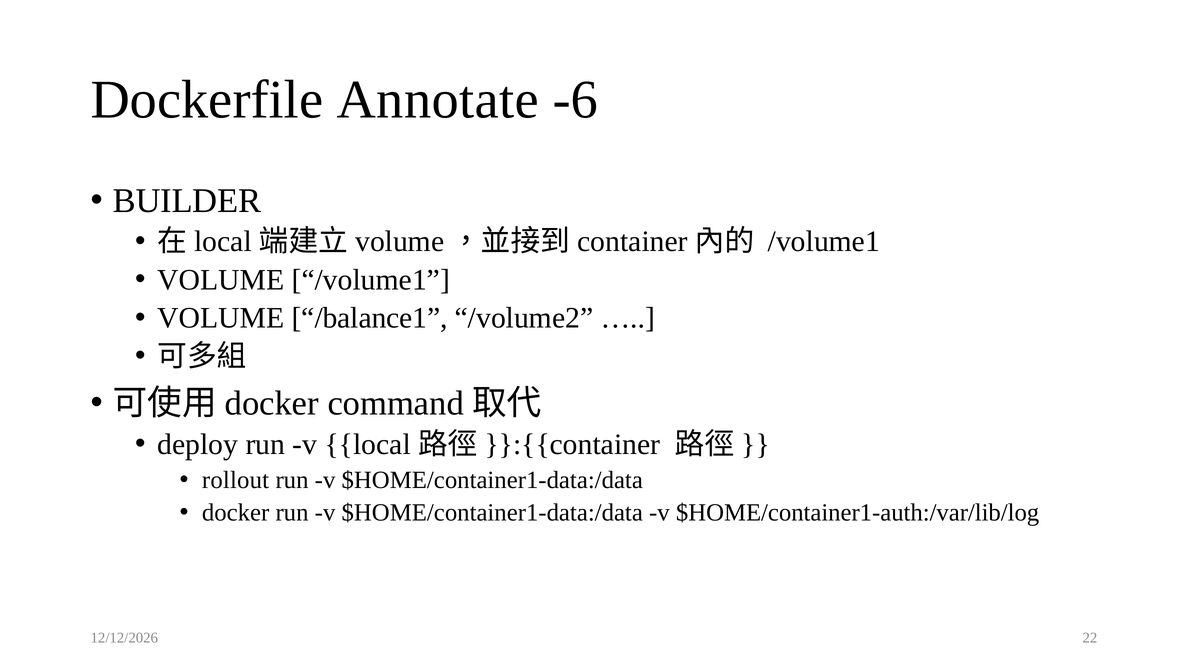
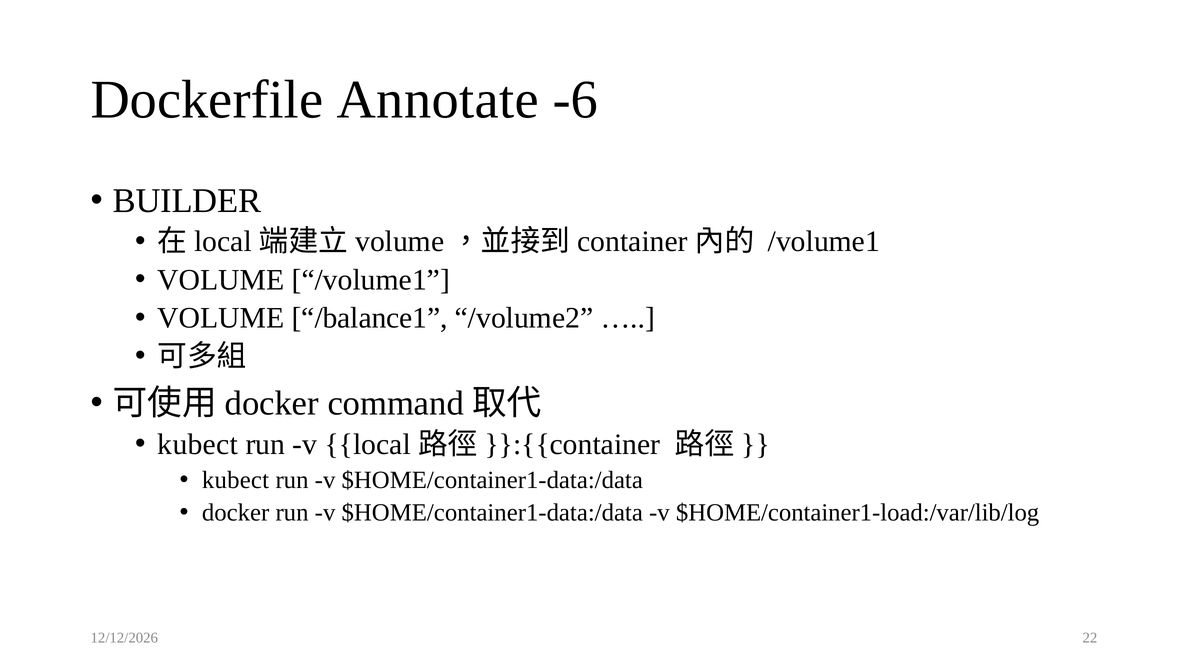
deploy: deploy -> kubect (198, 444)
rollout: rollout -> kubect (236, 480)
$HOME/container1-auth:/var/lib/log: $HOME/container1-auth:/var/lib/log -> $HOME/container1-load:/var/lib/log (858, 513)
